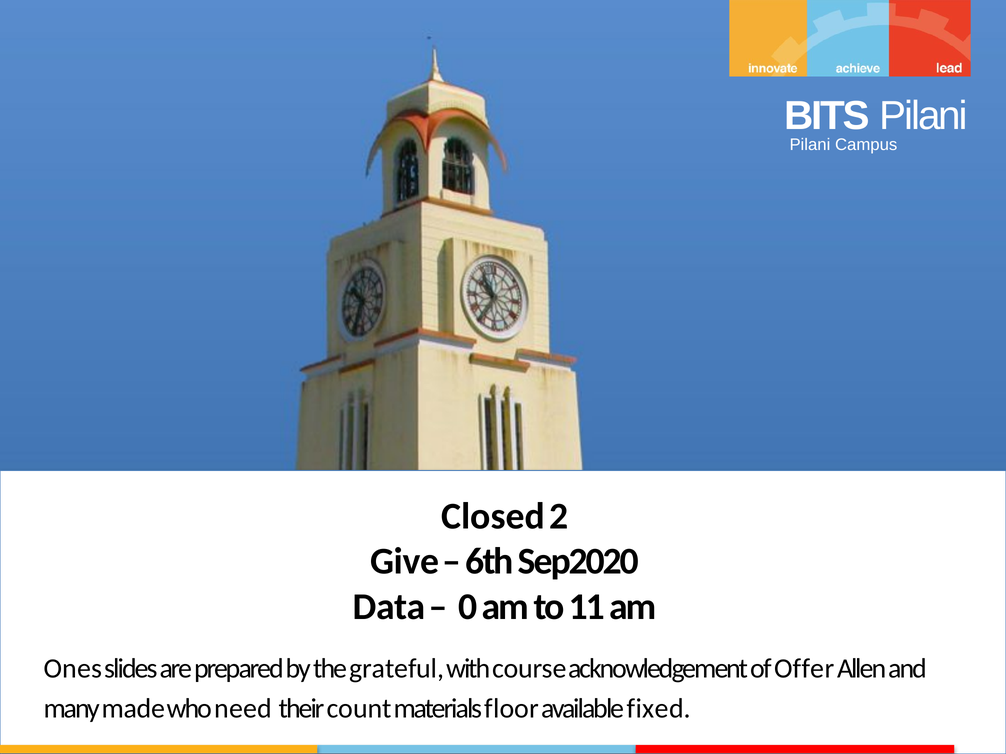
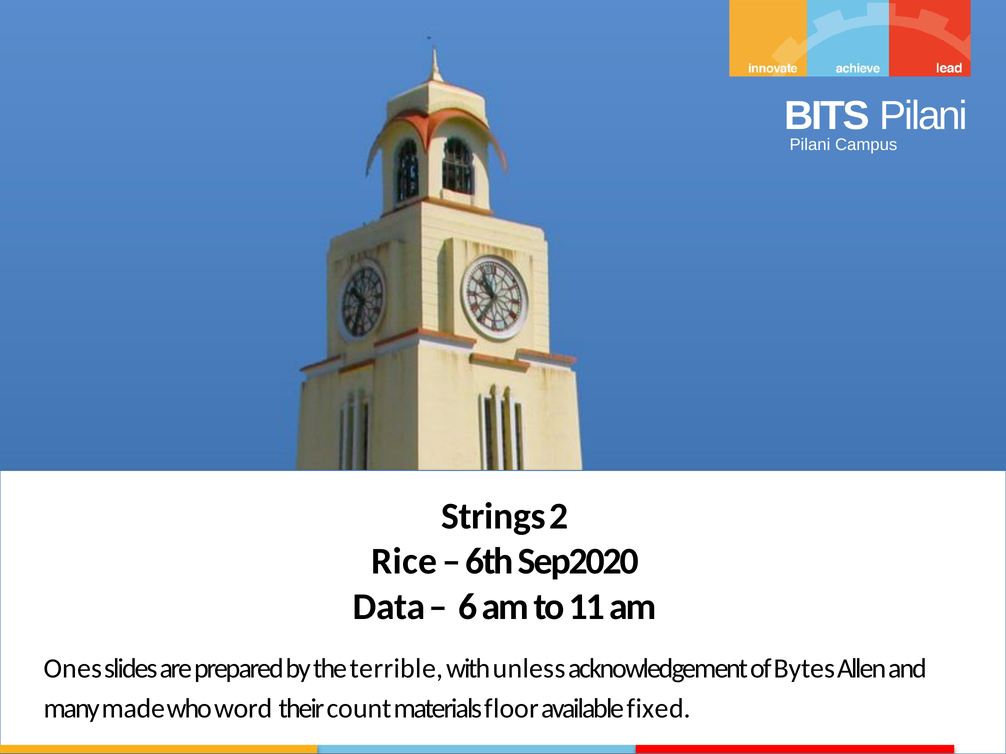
Closed: Closed -> Strings (493, 517)
Give: Give -> Rice (404, 562)
0: 0 -> 6 (468, 607)
grateful: grateful -> terrible (397, 669)
course: course -> unless (529, 669)
Offer: Offer -> Bytes (804, 669)
need: need -> word (243, 709)
